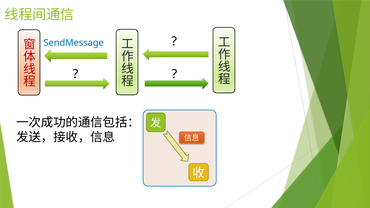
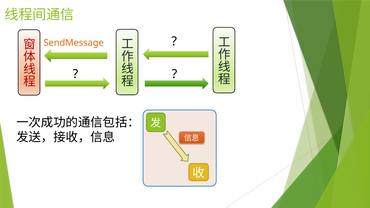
SendMessage colour: blue -> orange (74, 43)
